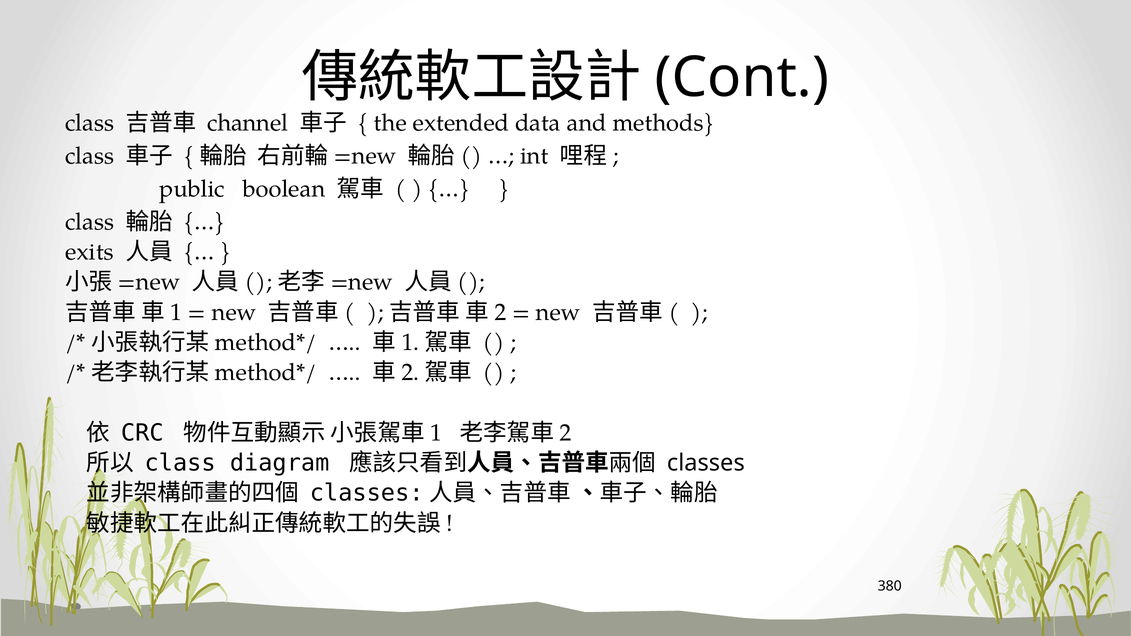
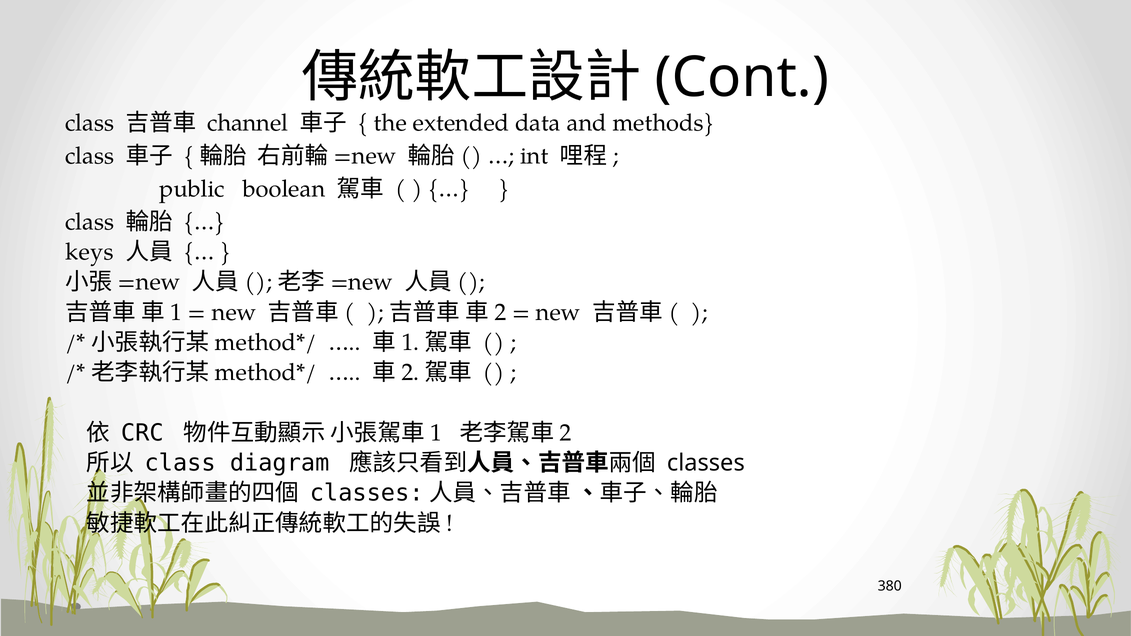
exits: exits -> keys (89, 252)
